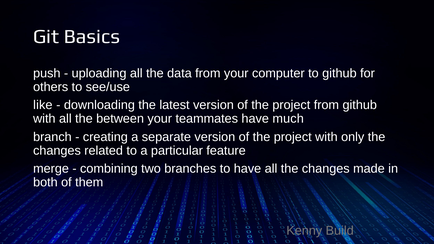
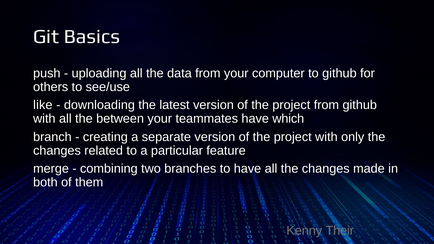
much: much -> which (288, 119)
Build: Build -> Their (340, 231)
